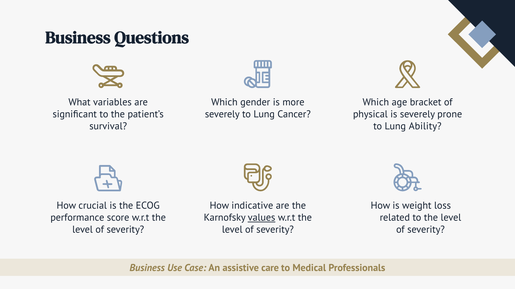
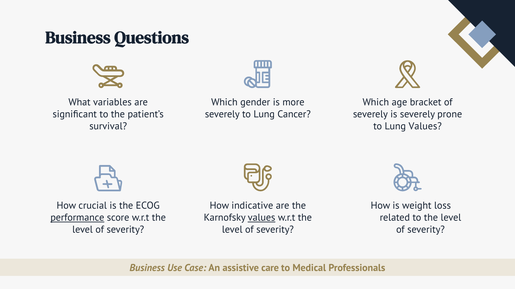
physical: physical -> severely (370, 114)
Lung Ability: Ability -> Values (425, 127)
performance underline: none -> present (77, 218)
